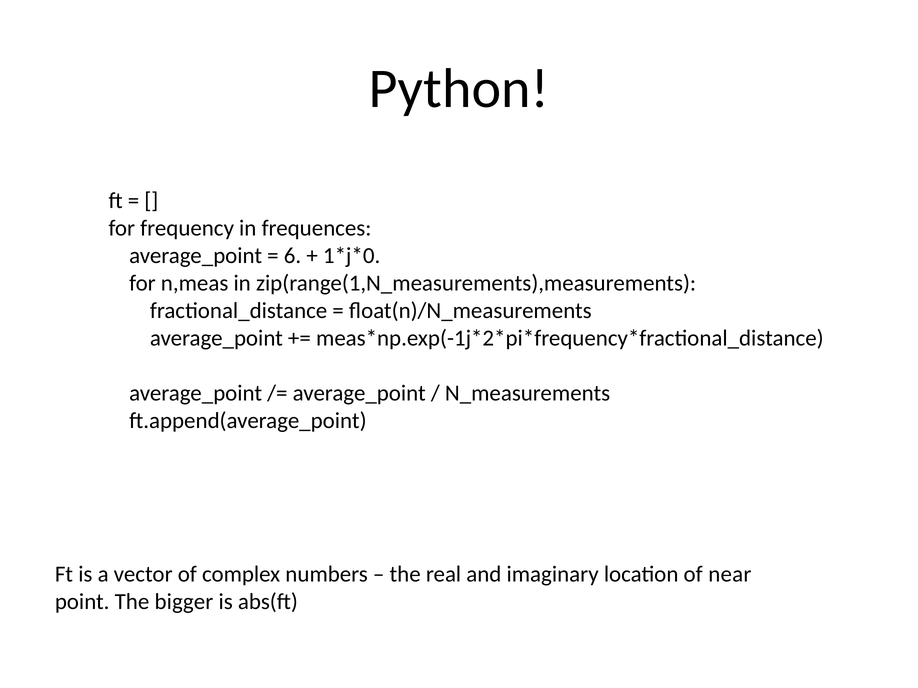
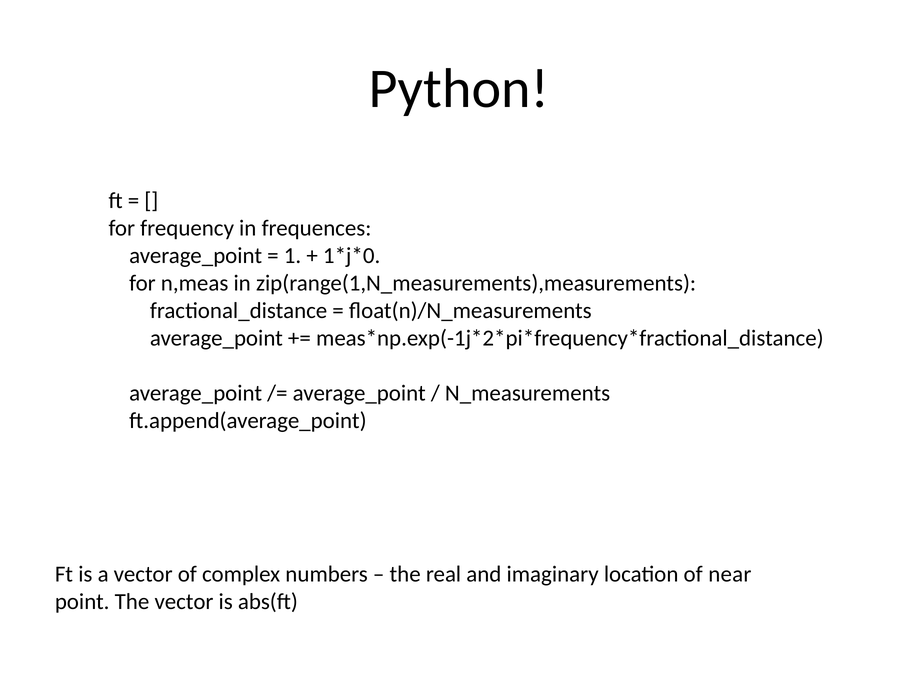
6: 6 -> 1 (293, 256)
The bigger: bigger -> vector (184, 602)
